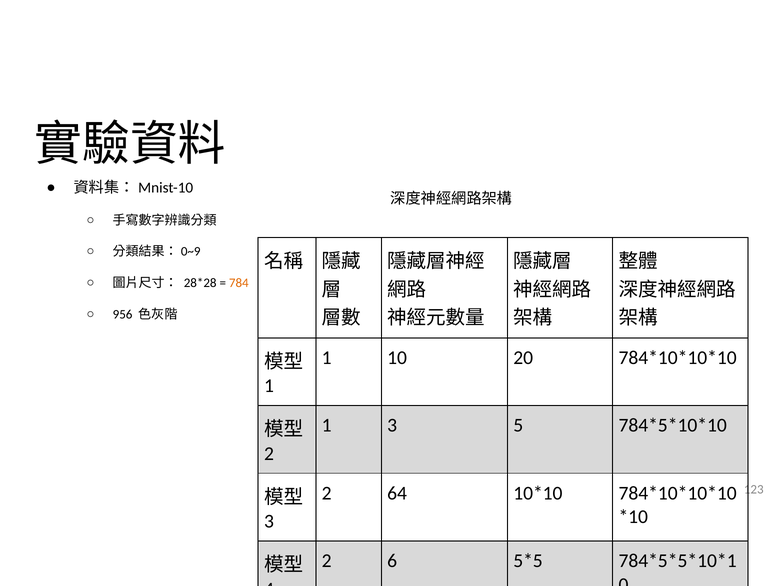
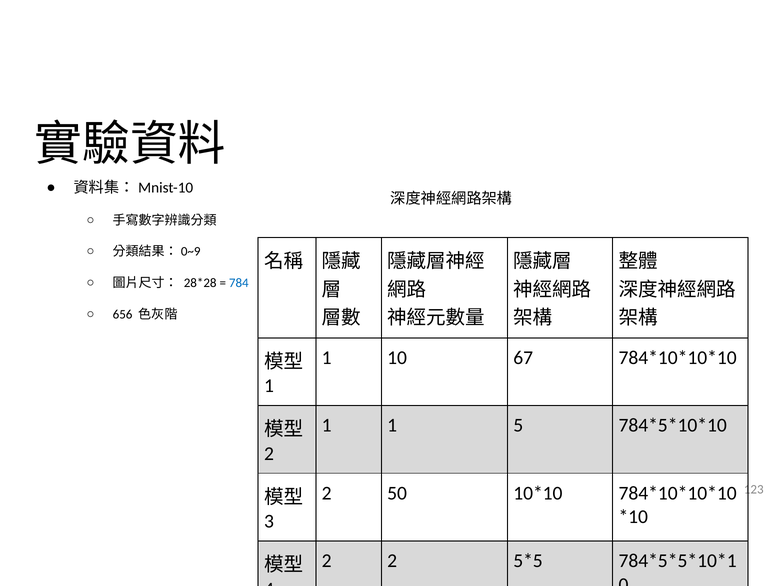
784 colour: orange -> blue (239, 283)
956: 956 -> 656 (123, 315)
20: 20 -> 67 (523, 358)
3: 3 -> 1 (392, 426)
64: 64 -> 50 (397, 494)
2 6: 6 -> 2 (392, 561)
